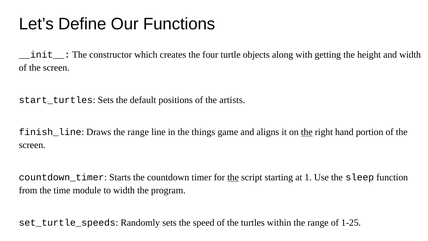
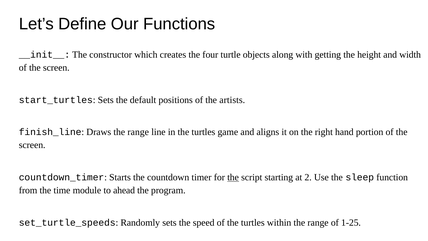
in the things: things -> turtles (203, 132)
the underline: present -> none (307, 132)
1: 1 -> 2 (308, 177)
to width: width -> ahead (124, 190)
